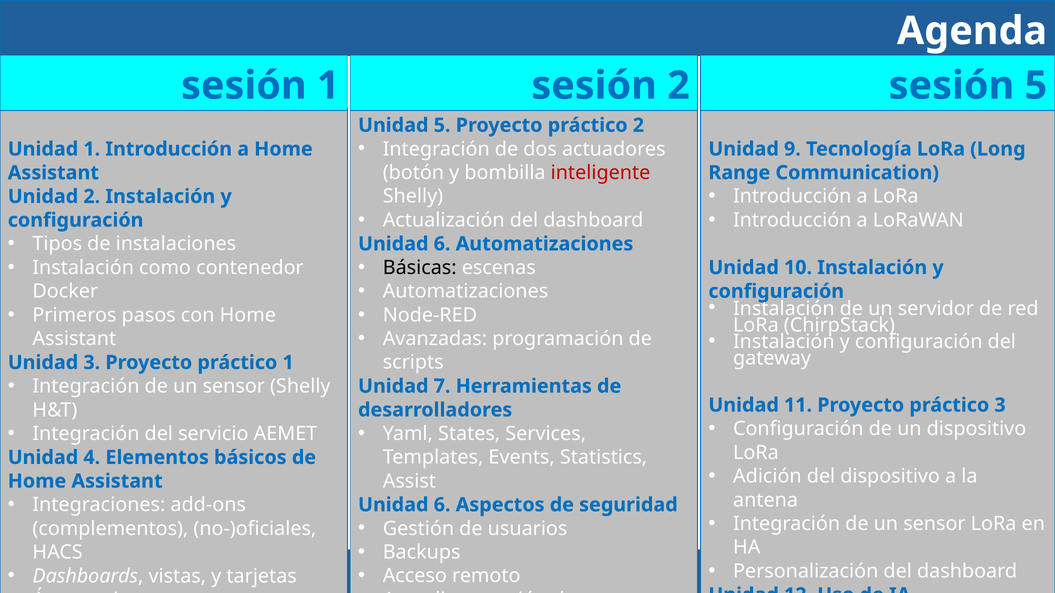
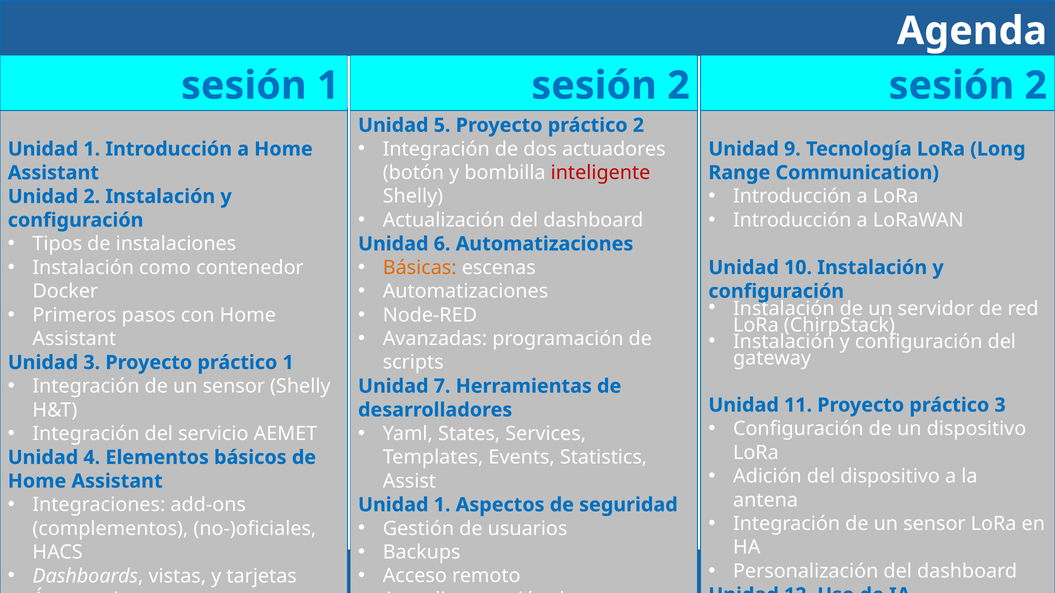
2 sesión 5: 5 -> 2 (1036, 86)
Básicas colour: black -> orange (420, 268)
6: 6 -> 1 (442, 505)
